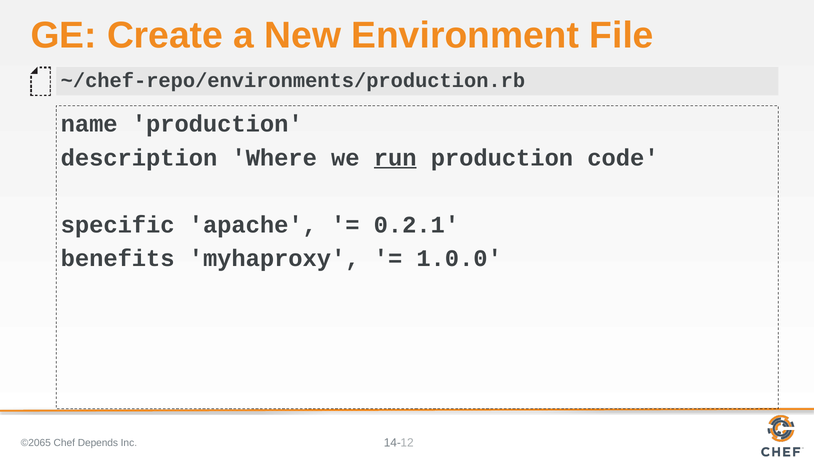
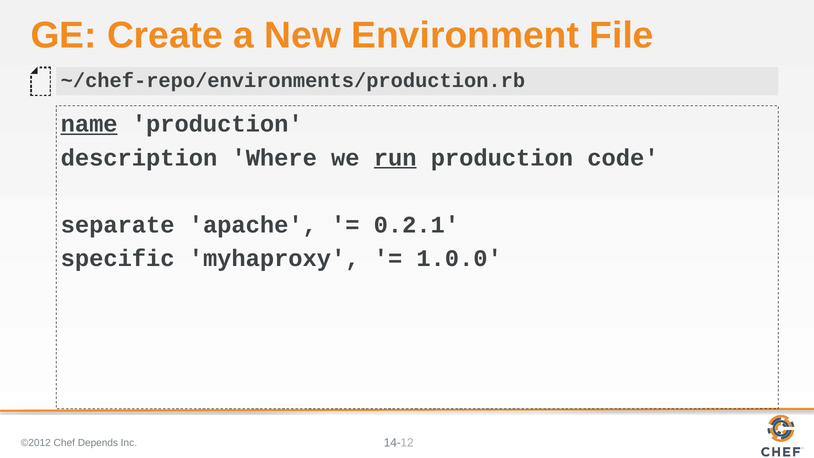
name underline: none -> present (89, 124)
specific: specific -> separate (118, 225)
benefits: benefits -> specific (118, 258)
©2065: ©2065 -> ©2012 (36, 443)
